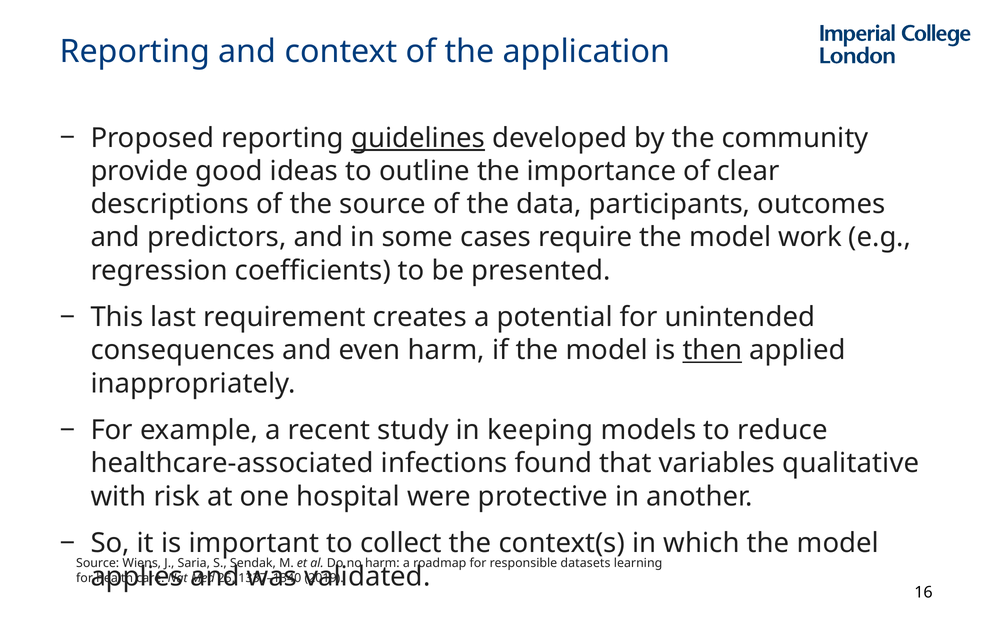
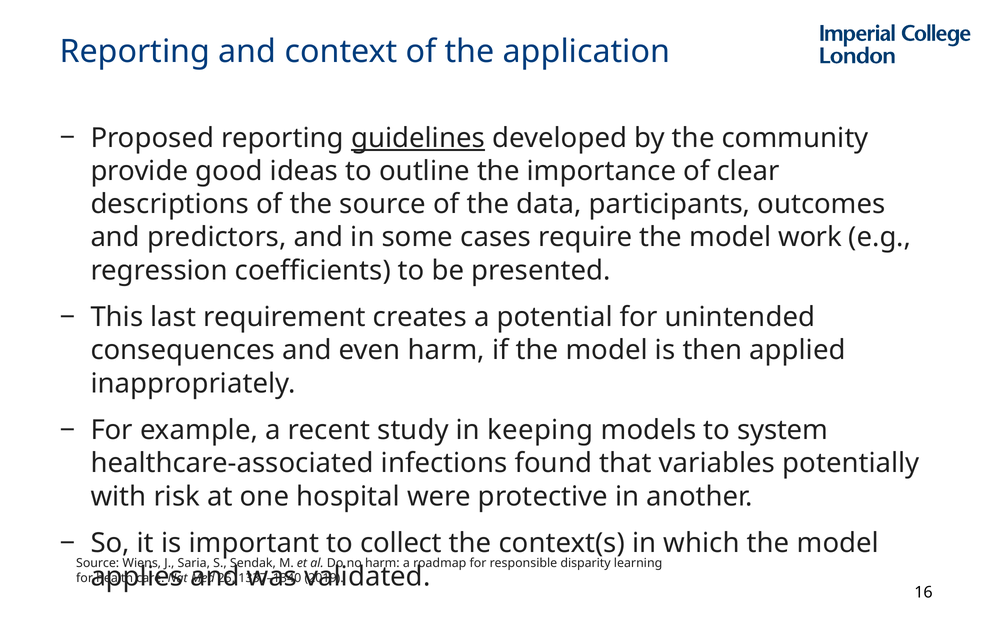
then underline: present -> none (712, 350)
reduce: reduce -> system (783, 430)
qualitative: qualitative -> potentially (851, 463)
datasets: datasets -> disparity (586, 563)
